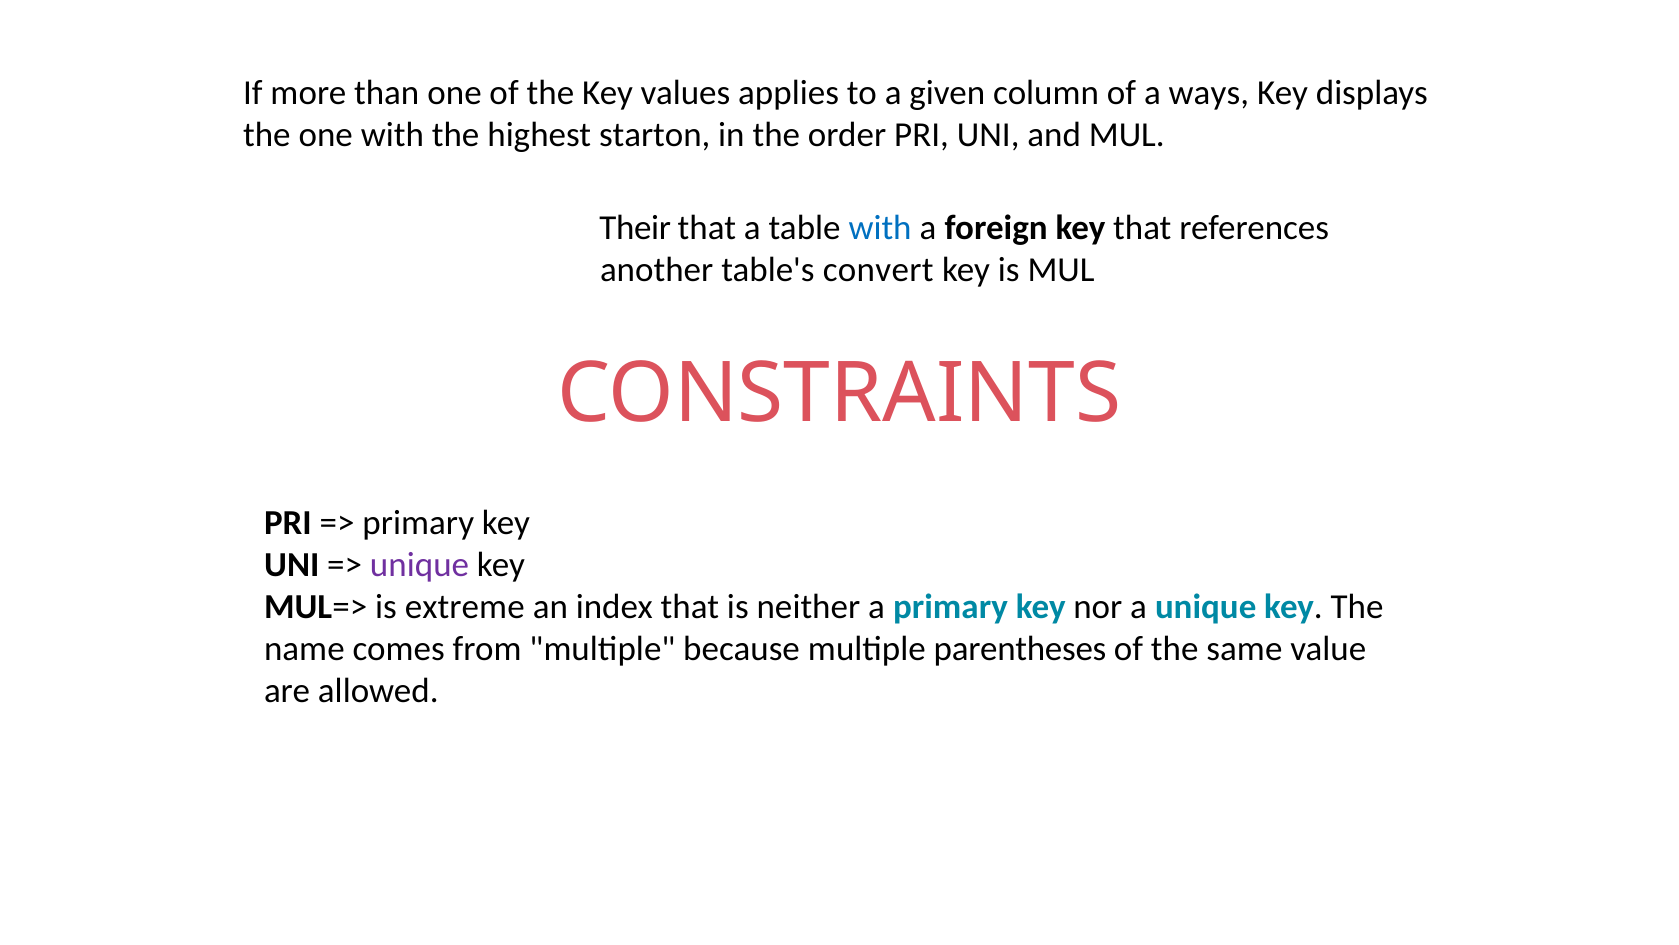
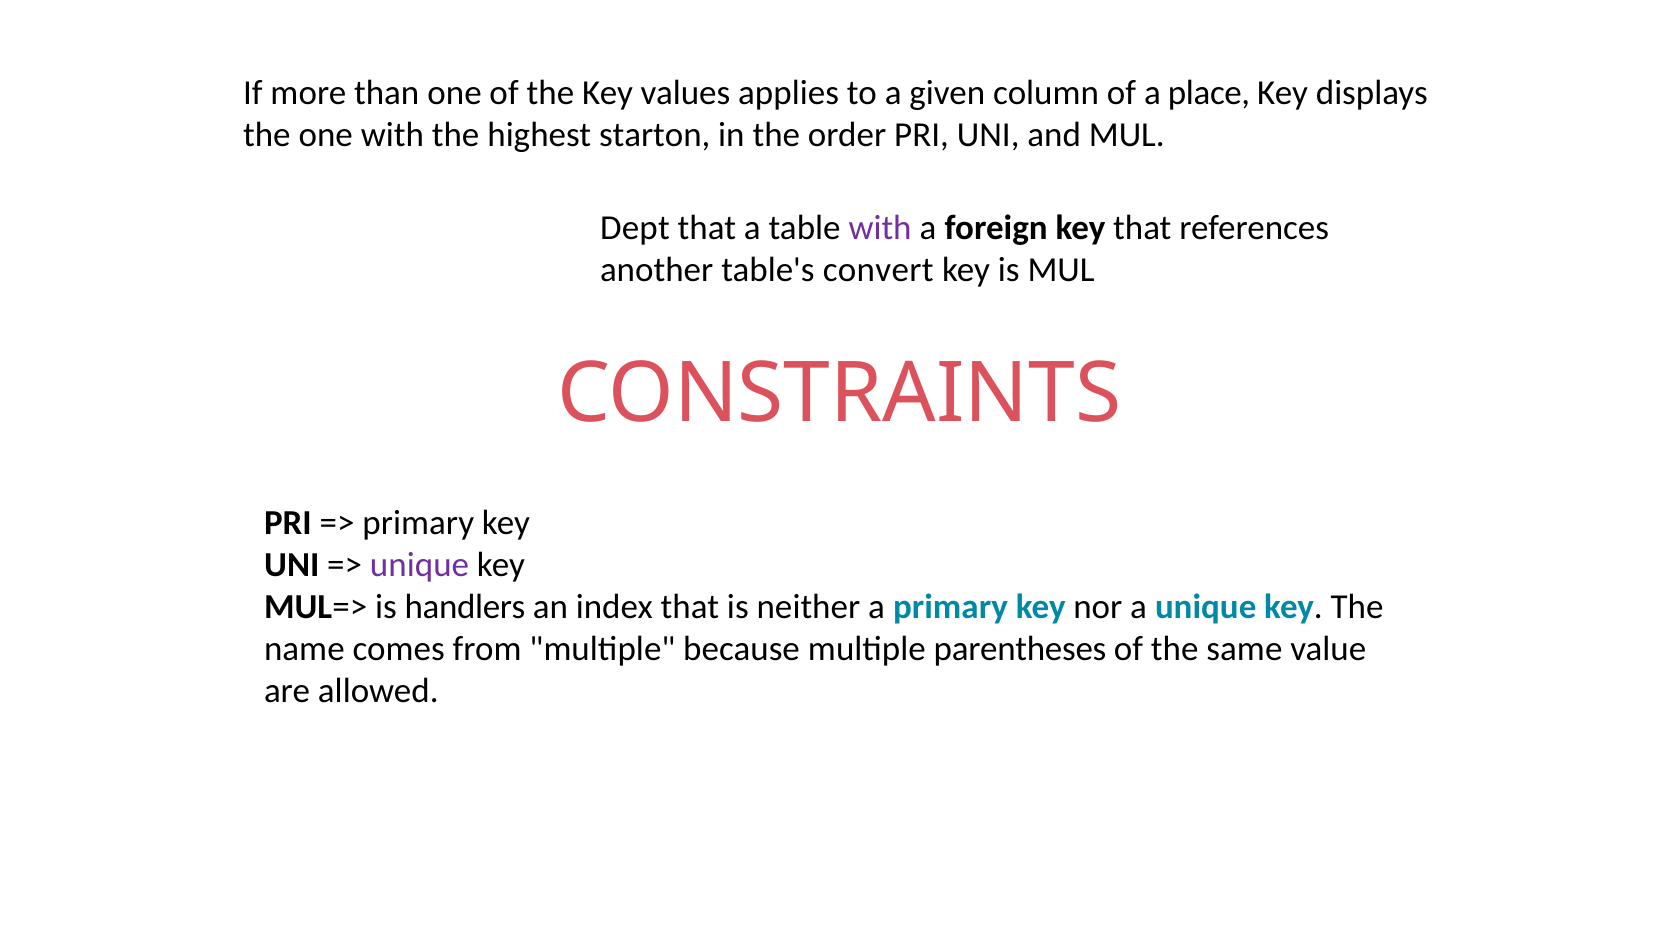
ways: ways -> place (1209, 93)
Their: Their -> Dept (635, 228)
with colour: blue -> purple (880, 228)
extreme: extreme -> handlers (465, 607)
